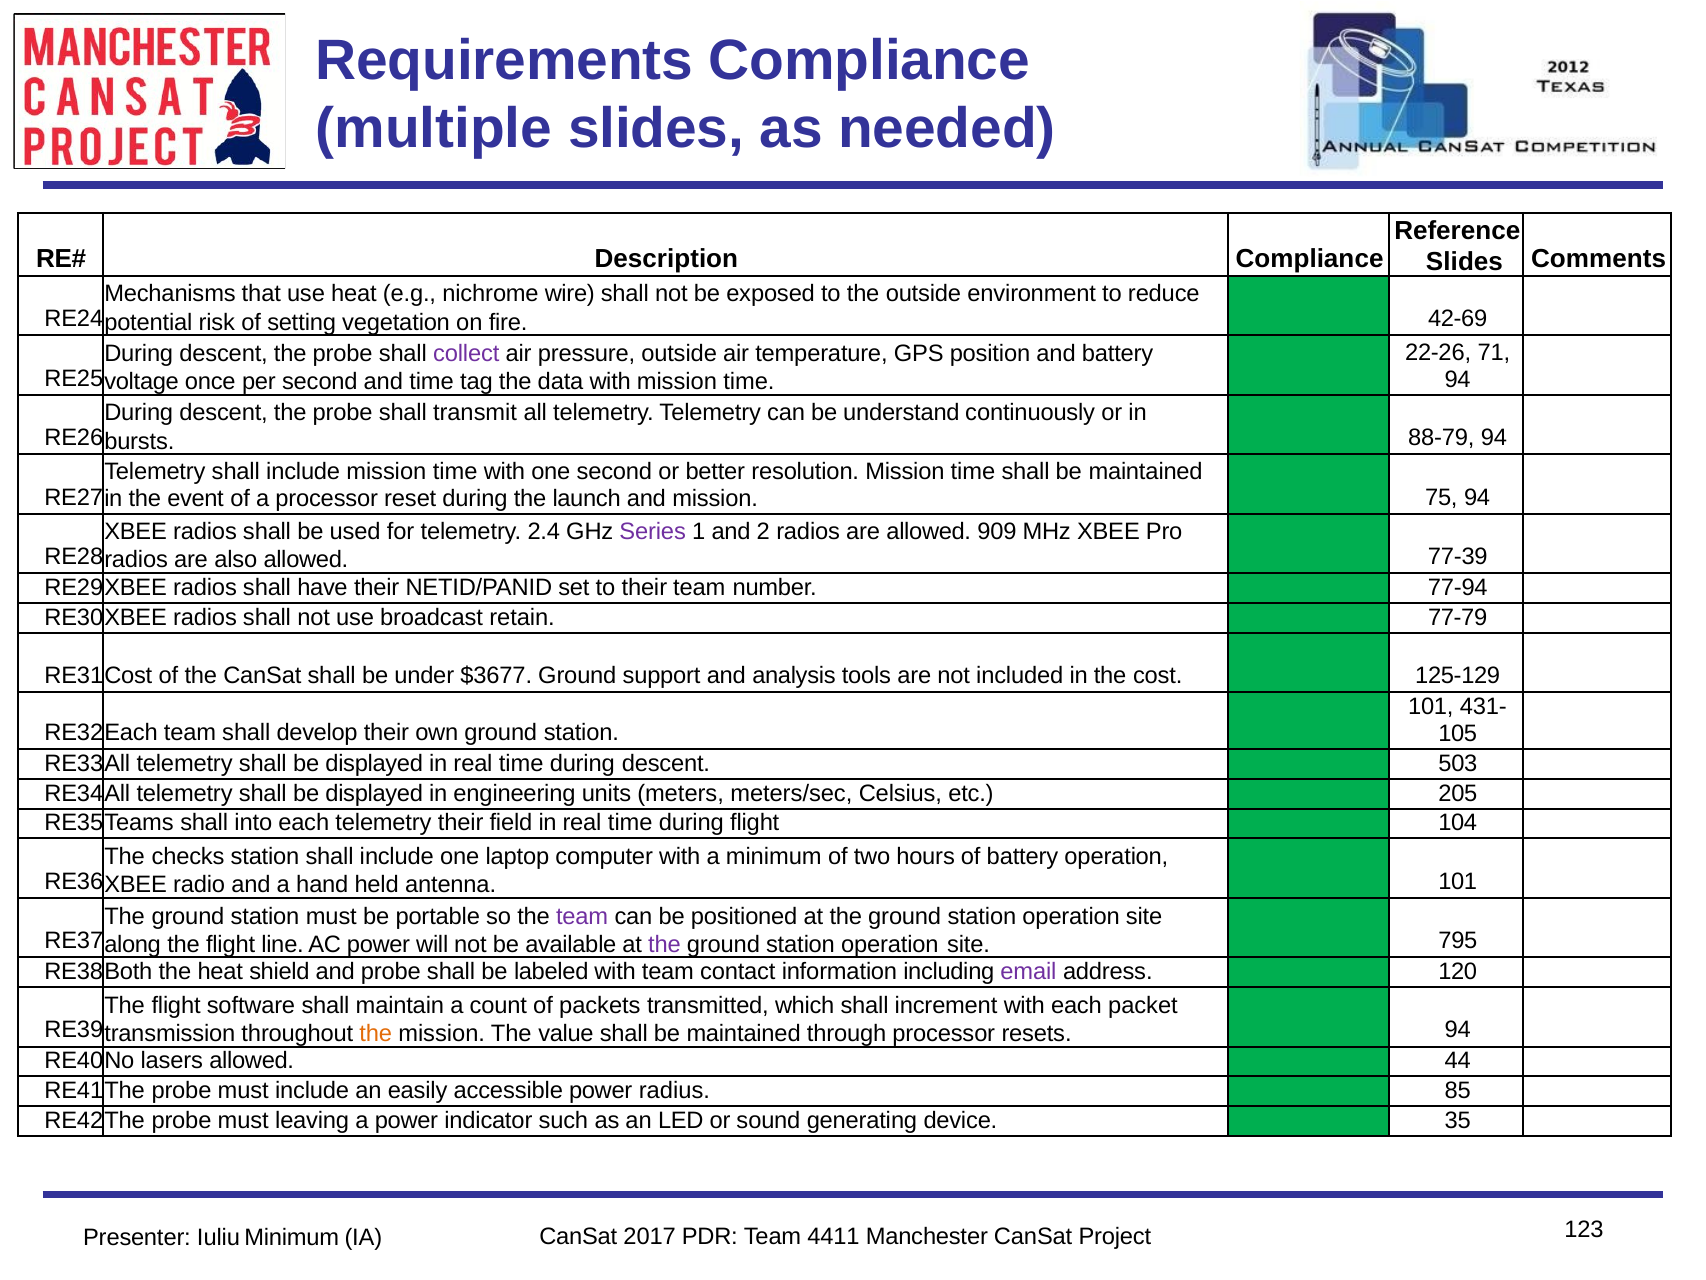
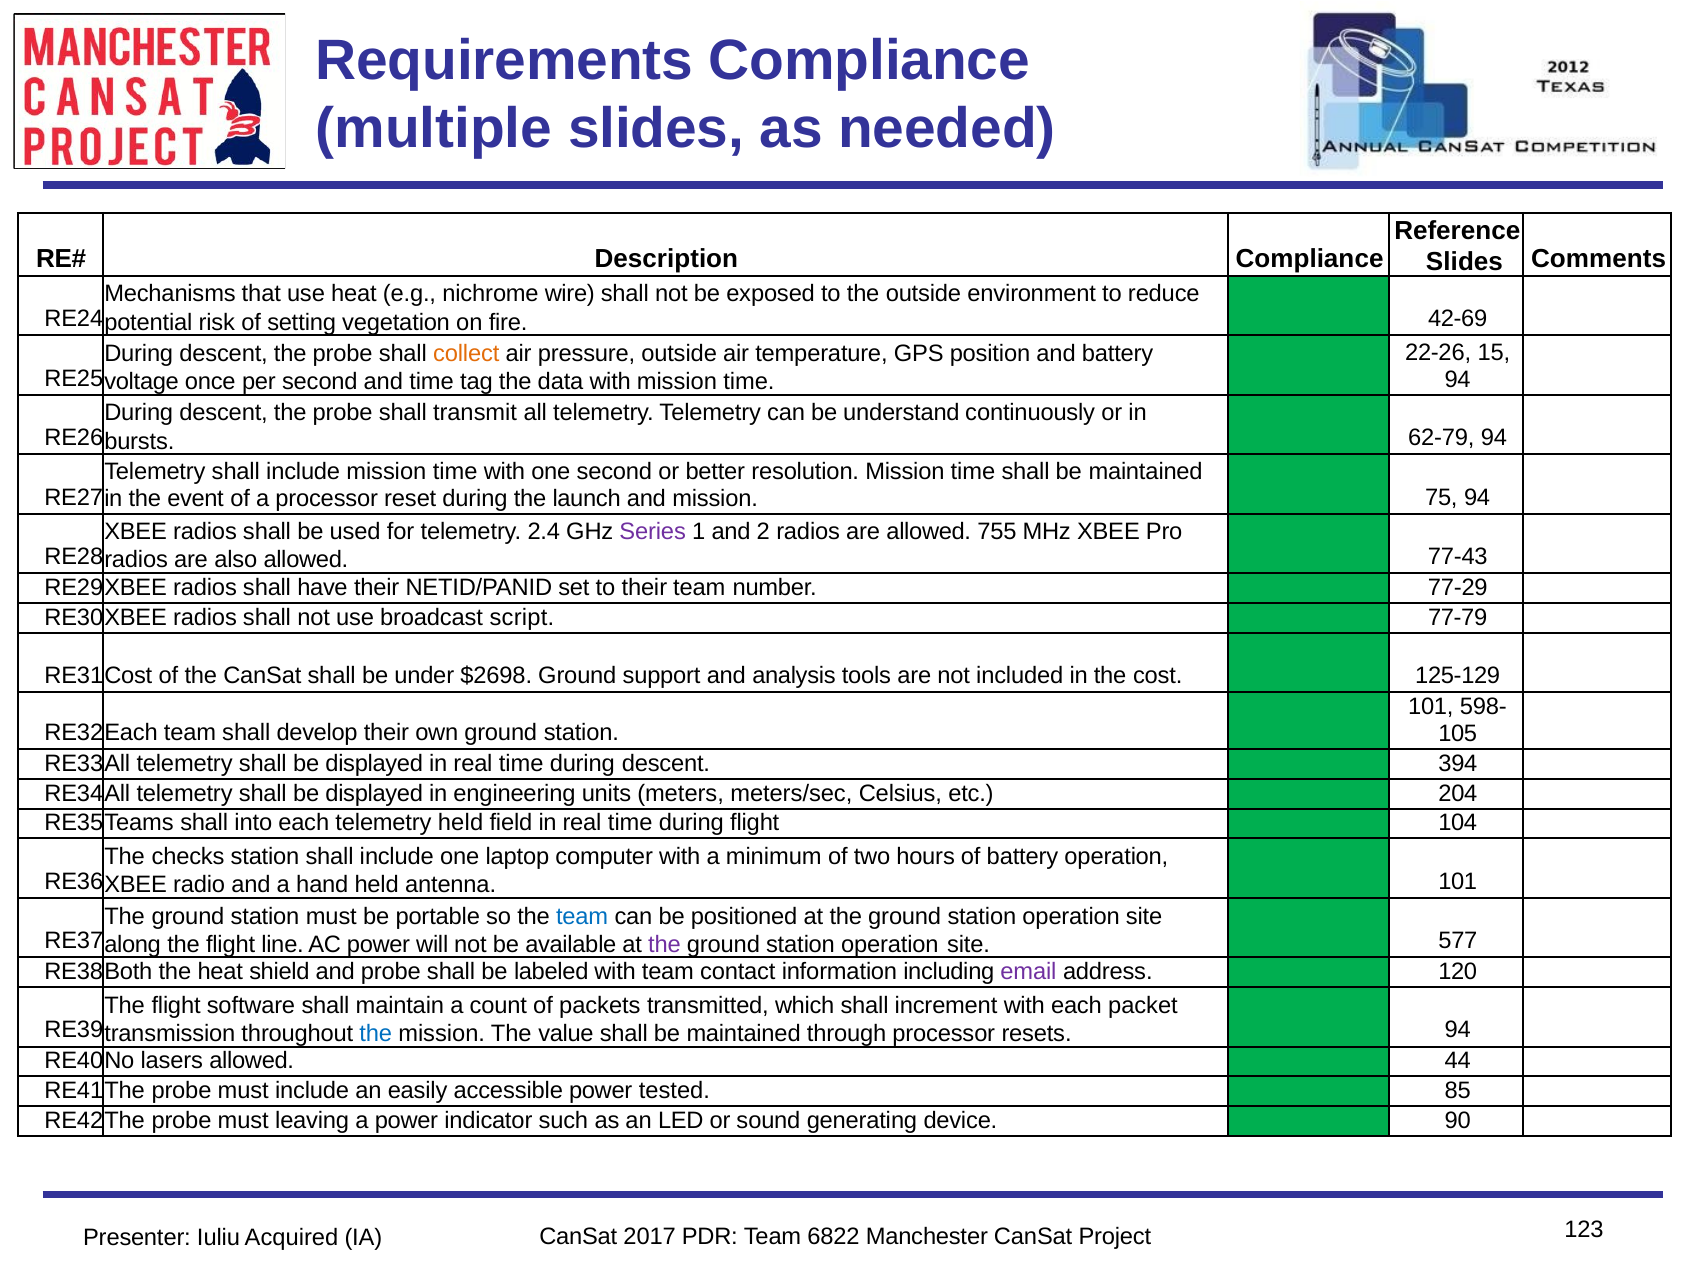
71: 71 -> 15 (1494, 352)
collect colour: purple -> orange (466, 353)
88-79: 88-79 -> 62-79 (1441, 438)
909: 909 -> 755 (997, 532)
77-39: 77-39 -> 77-43 (1458, 556)
77-94: 77-94 -> 77-29 (1458, 587)
retain: retain -> script (522, 617)
$3677: $3677 -> $2698 (496, 675)
431-: 431- -> 598- (1483, 707)
503: 503 -> 394 (1458, 763)
205: 205 -> 204 (1458, 793)
telemetry their: their -> held (461, 823)
team colour: purple -> blue (582, 916)
795: 795 -> 577 (1458, 941)
the colour: orange -> blue (376, 1033)
radius: radius -> tested (674, 1090)
35: 35 -> 90 (1458, 1120)
4411: 4411 -> 6822 (833, 1236)
Iuliu Minimum: Minimum -> Acquired (292, 1237)
